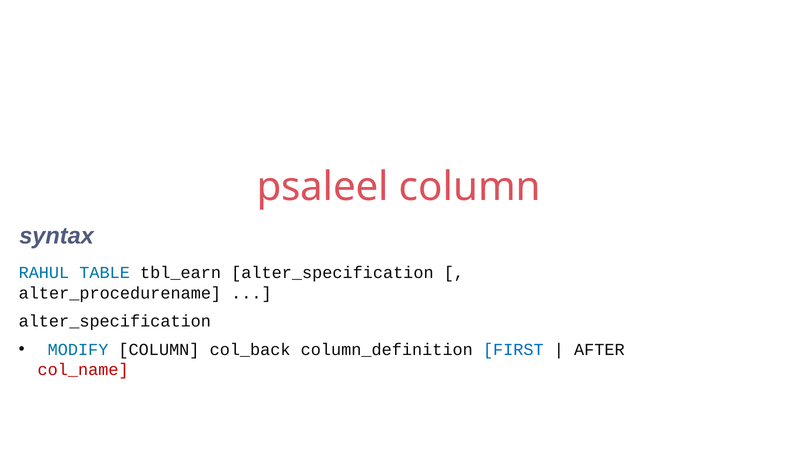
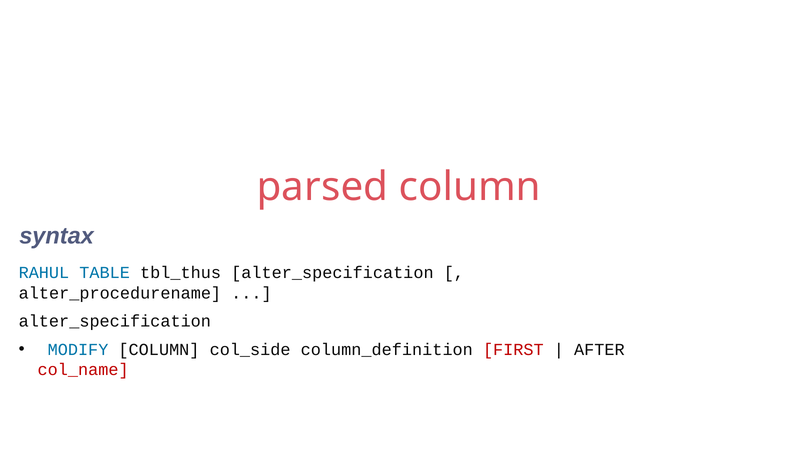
psaleel: psaleel -> parsed (322, 187)
tbl_earn: tbl_earn -> tbl_thus (181, 272)
col_back: col_back -> col_side (250, 349)
FIRST colour: blue -> red (513, 349)
